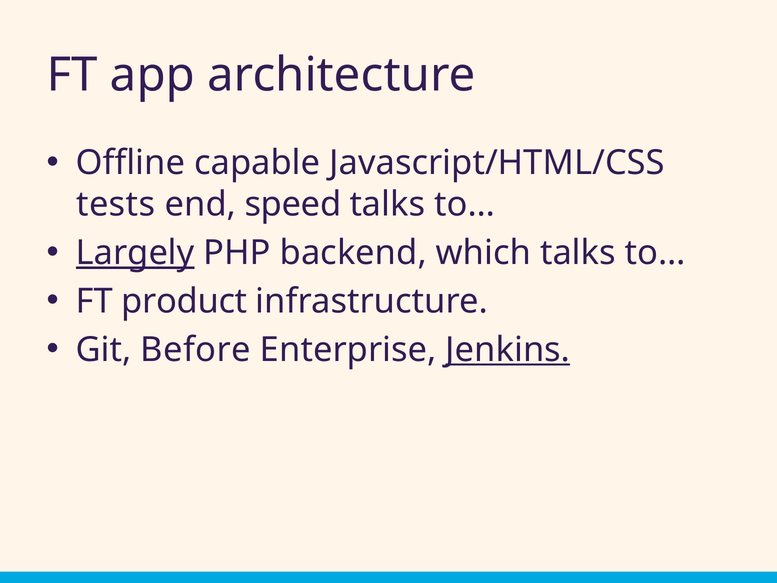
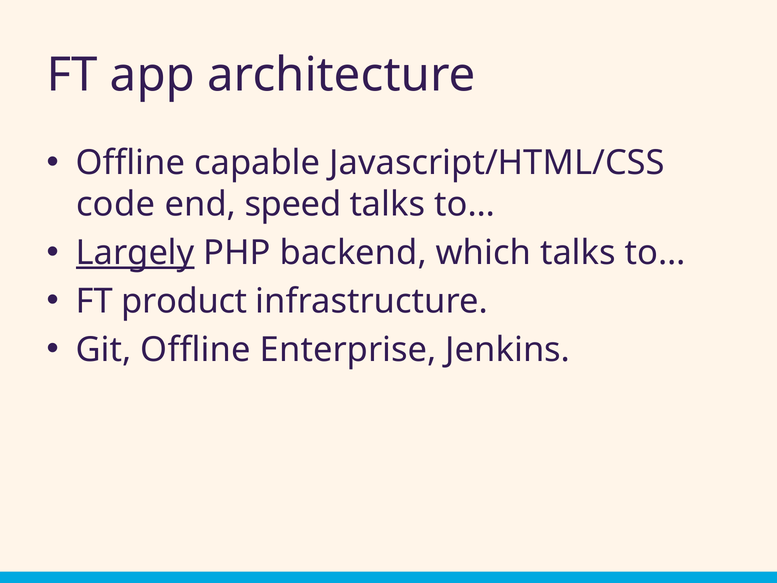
tests: tests -> code (116, 204)
Git Before: Before -> Offline (196, 350)
Jenkins underline: present -> none (508, 350)
